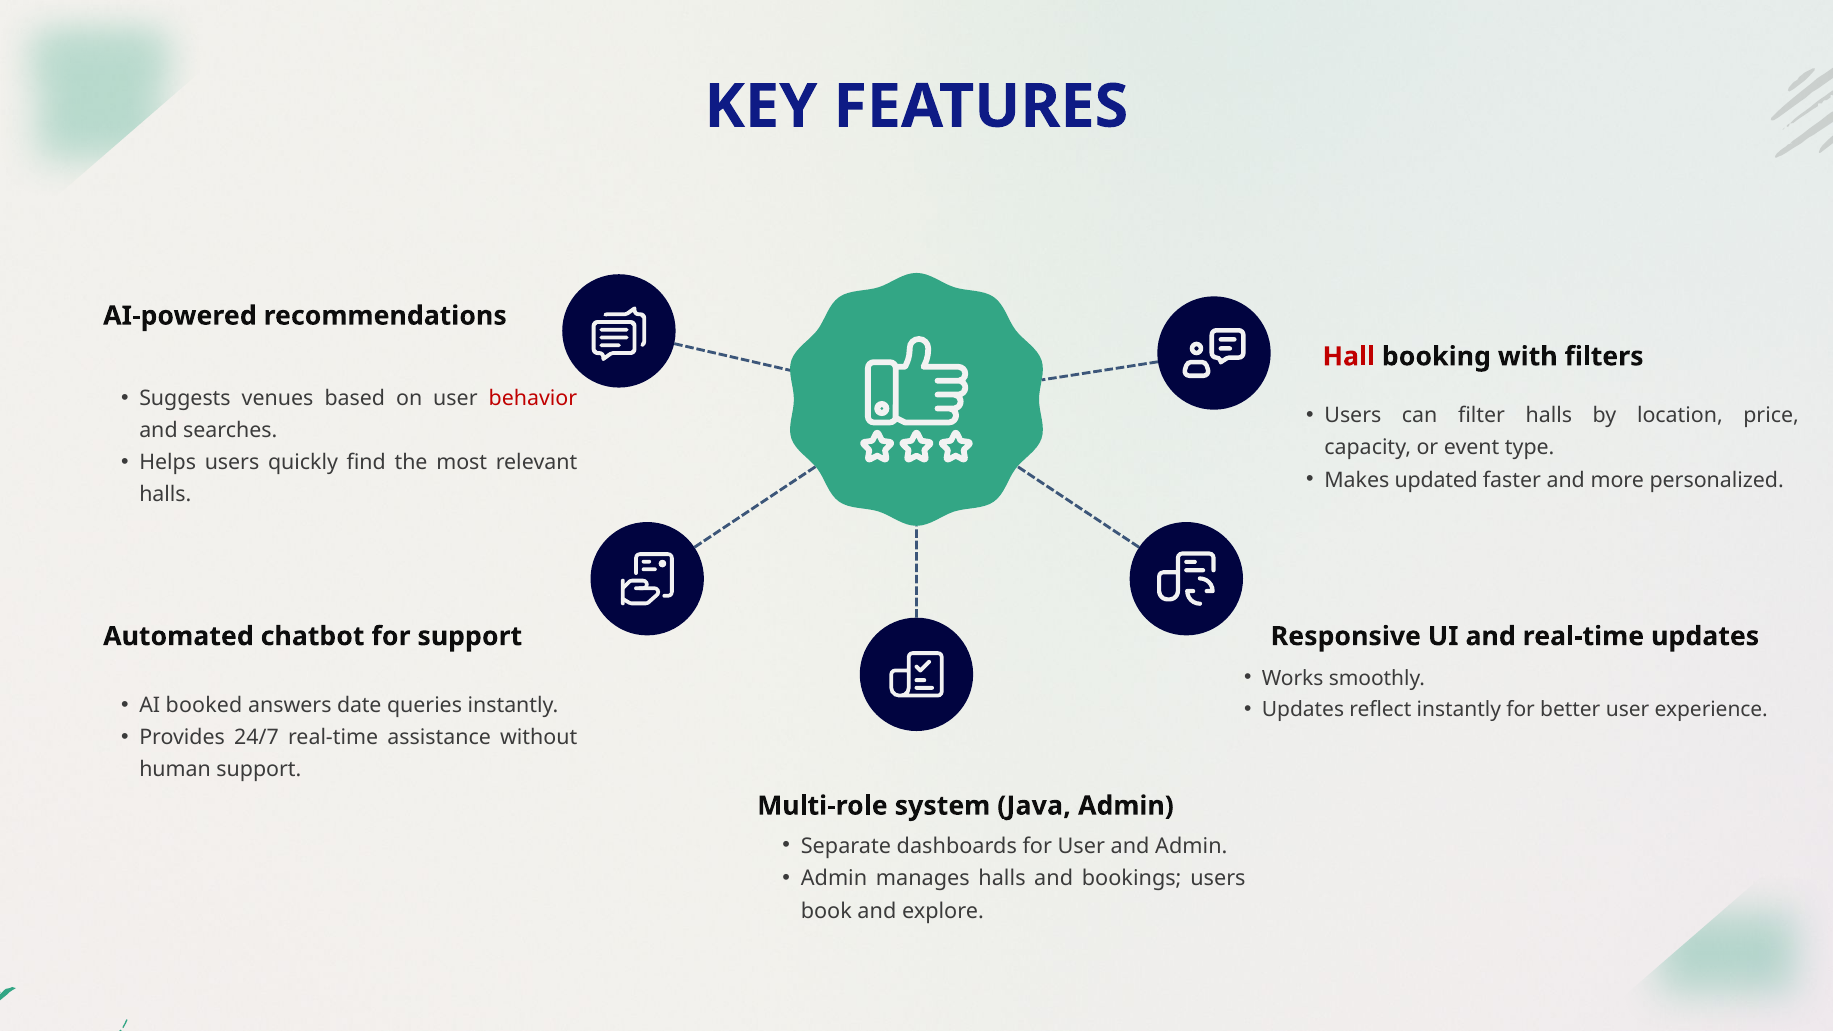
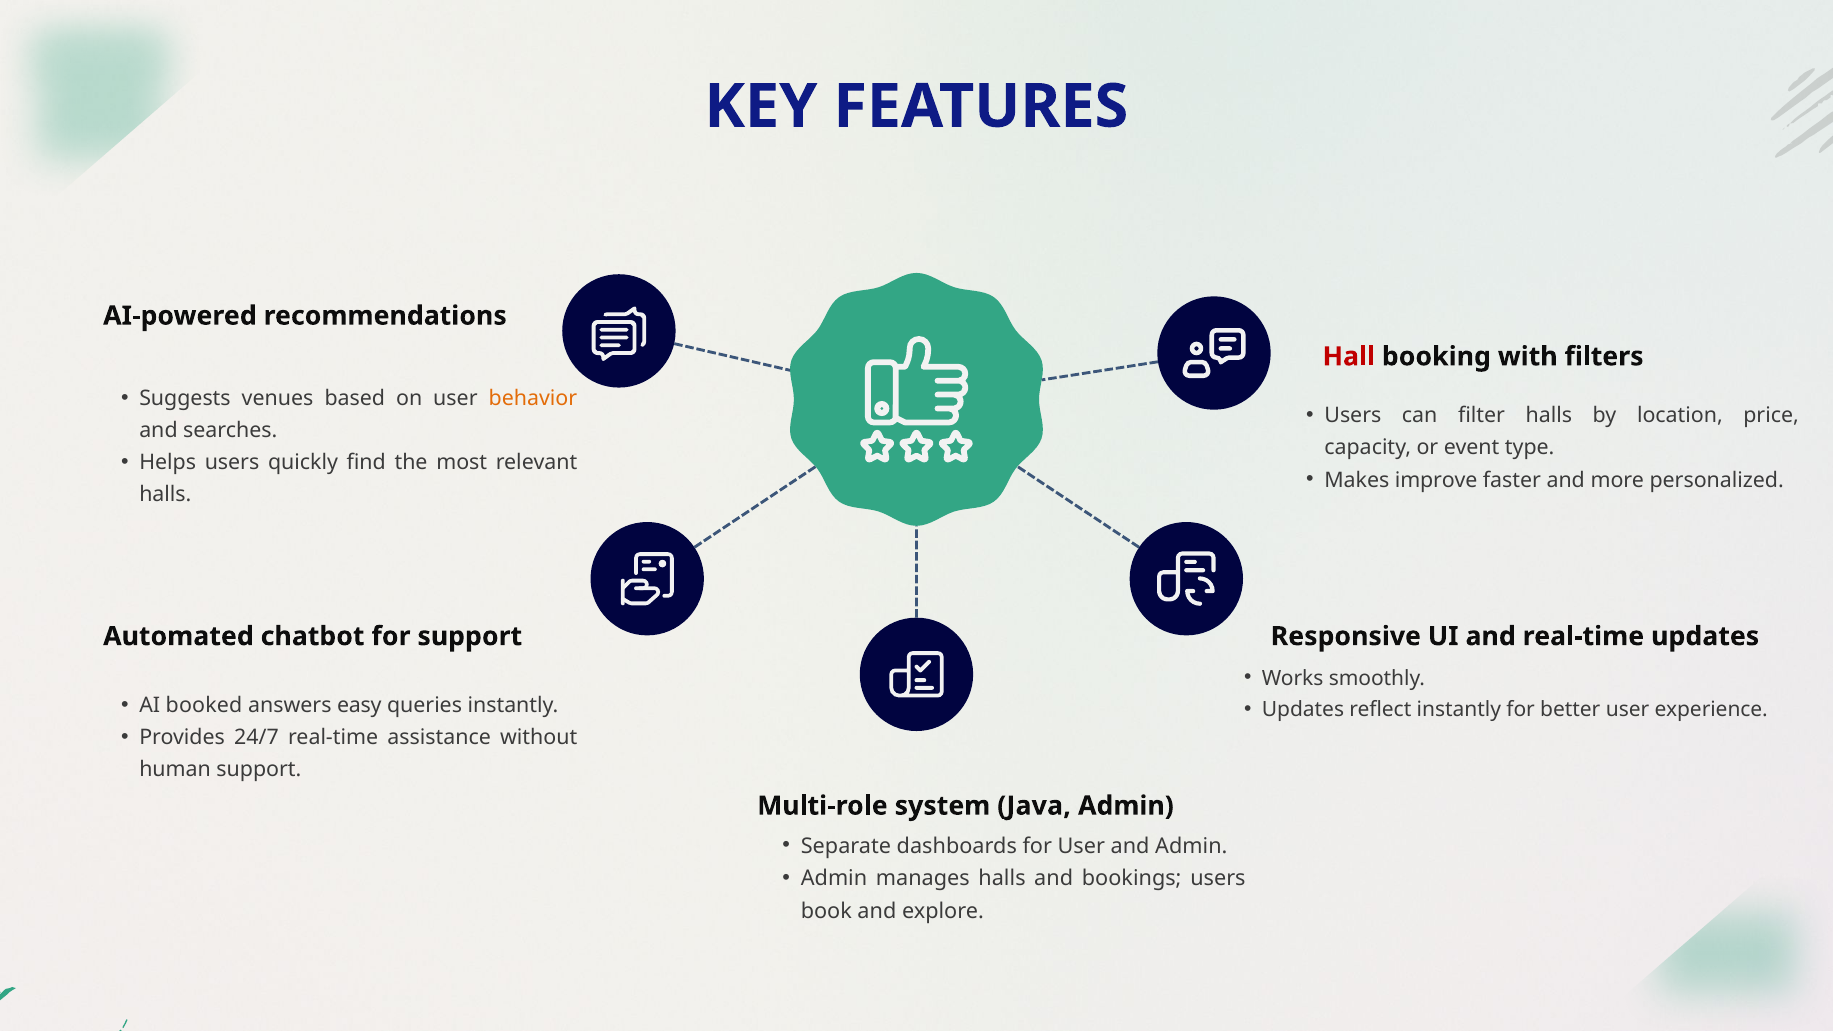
behavior colour: red -> orange (533, 399)
updated: updated -> improve (1436, 480)
date: date -> easy (359, 706)
